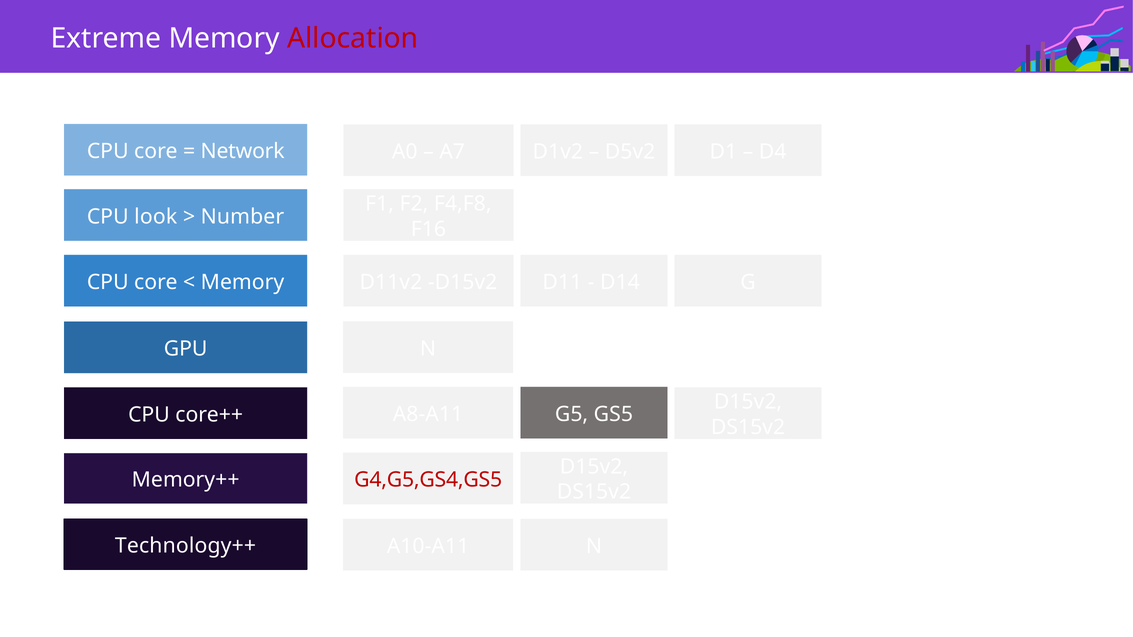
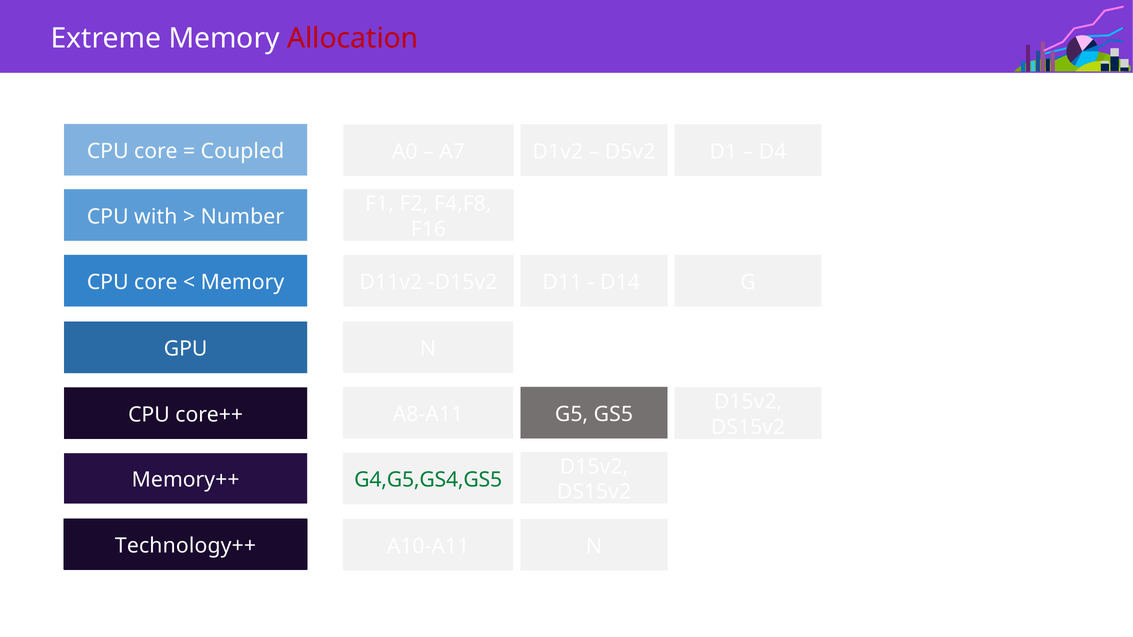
Network: Network -> Coupled (242, 151)
look: look -> with (156, 217)
G4,G5,GS4,GS5 colour: red -> green (428, 480)
